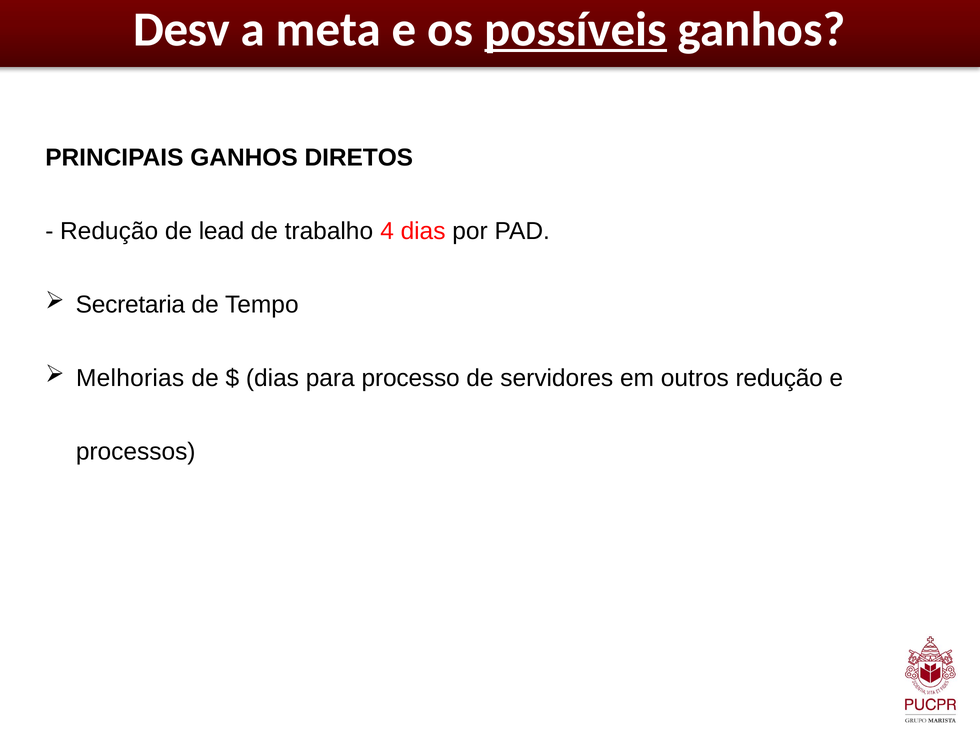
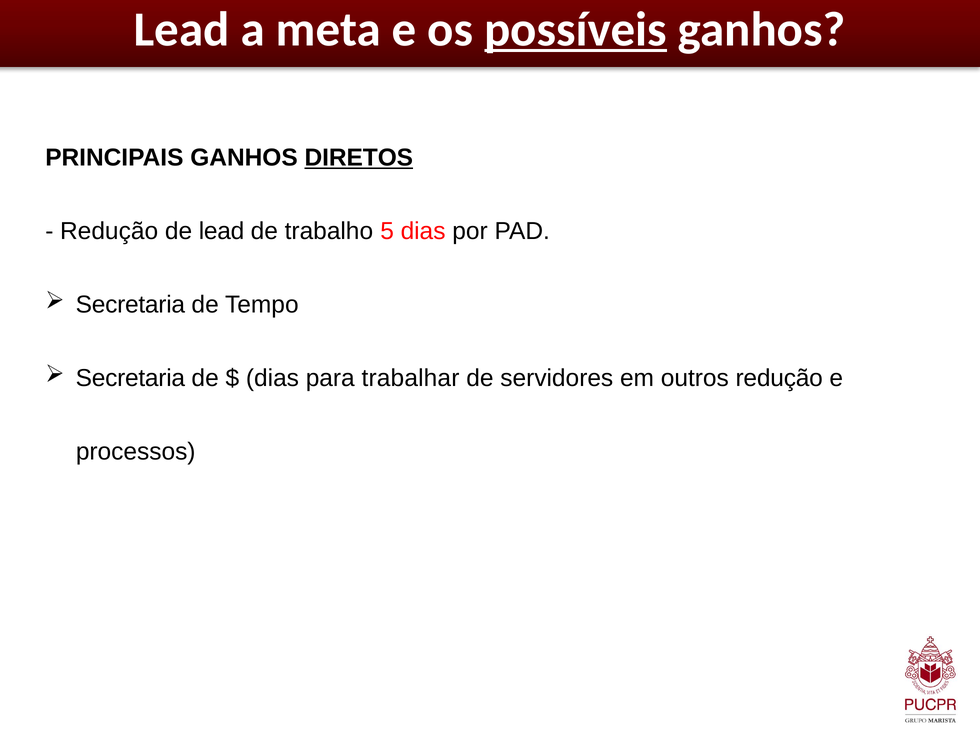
Desv: Desv -> Lead (182, 29)
DIRETOS underline: none -> present (359, 158)
4: 4 -> 5 (387, 231)
Melhorias: Melhorias -> Secretaria (130, 378)
processo: processo -> trabalhar (411, 378)
